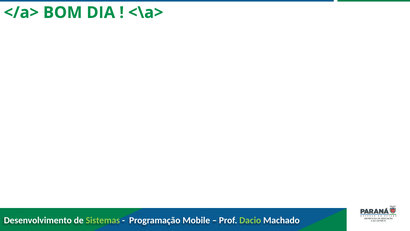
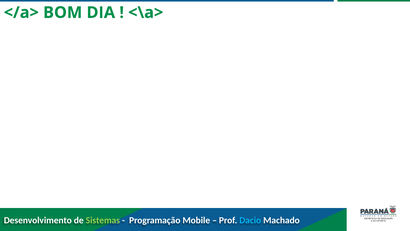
Dacio colour: light green -> light blue (250, 220)
